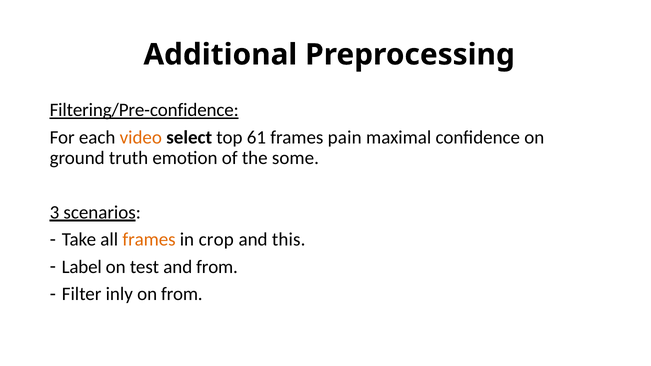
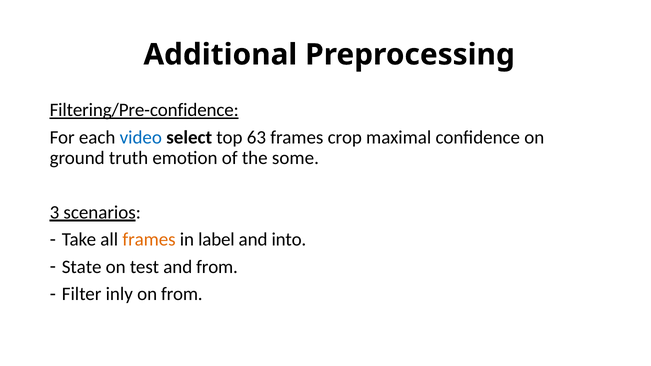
video colour: orange -> blue (141, 137)
61: 61 -> 63 (256, 137)
pain: pain -> crop (345, 137)
crop: crop -> label (216, 240)
this: this -> into (289, 240)
Label: Label -> State (82, 267)
